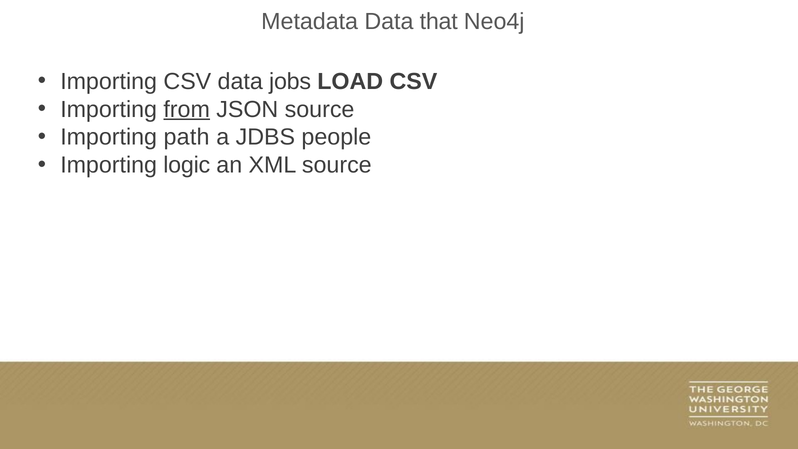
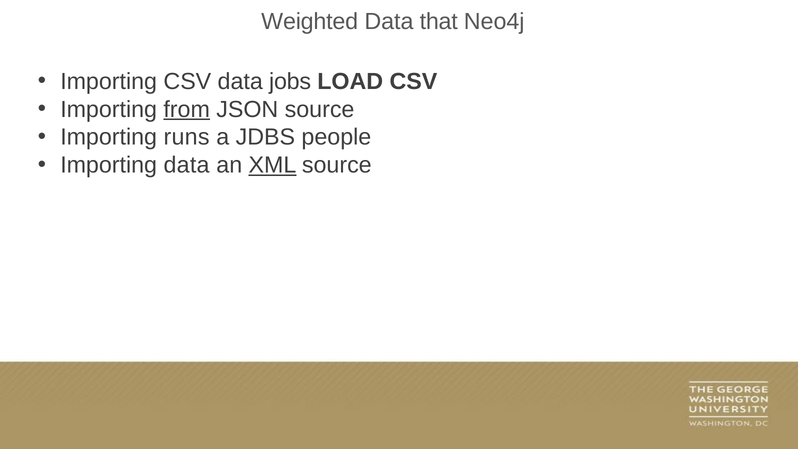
Metadata: Metadata -> Weighted (310, 22)
path: path -> runs (187, 137)
Importing logic: logic -> data (187, 165)
XML underline: none -> present (273, 165)
